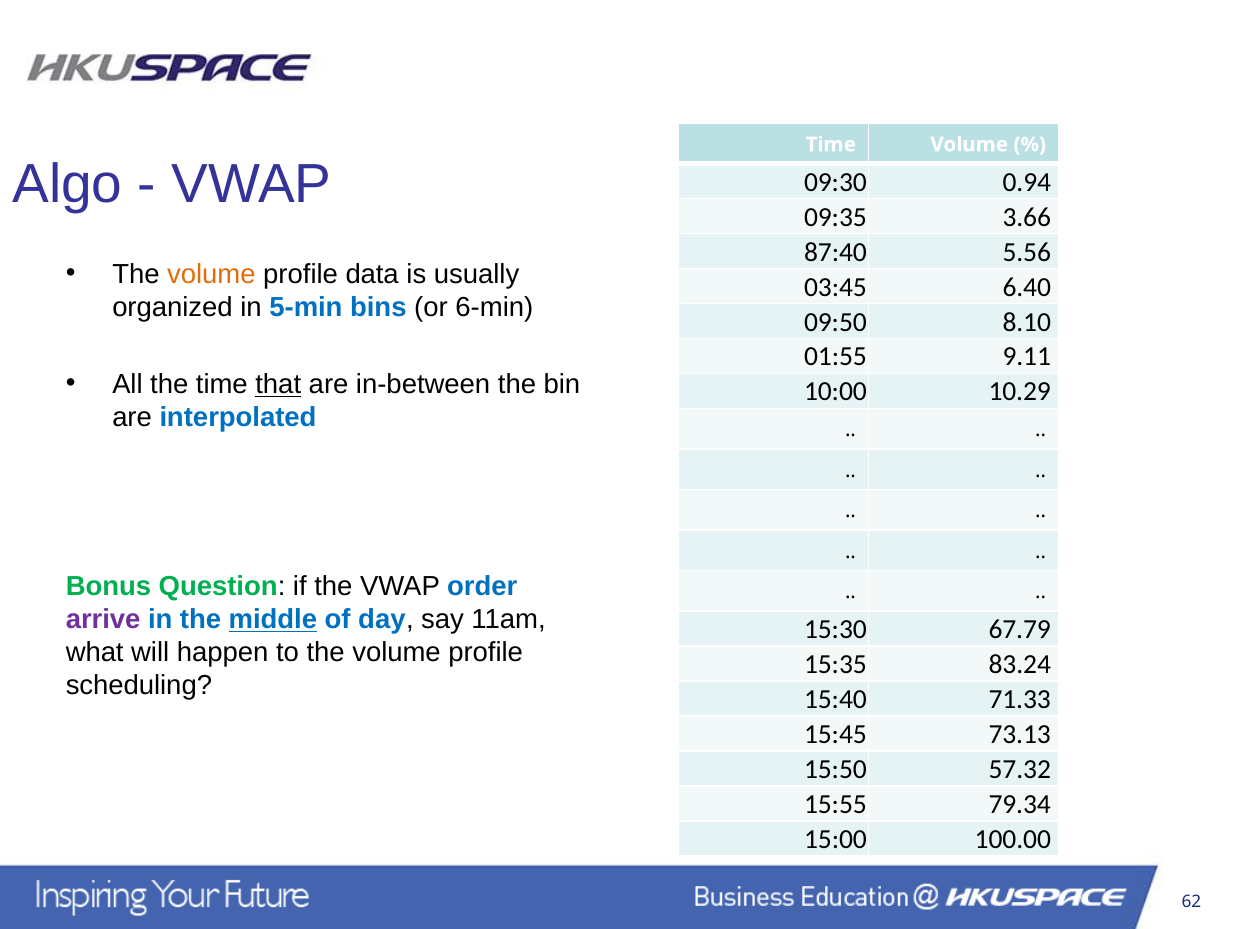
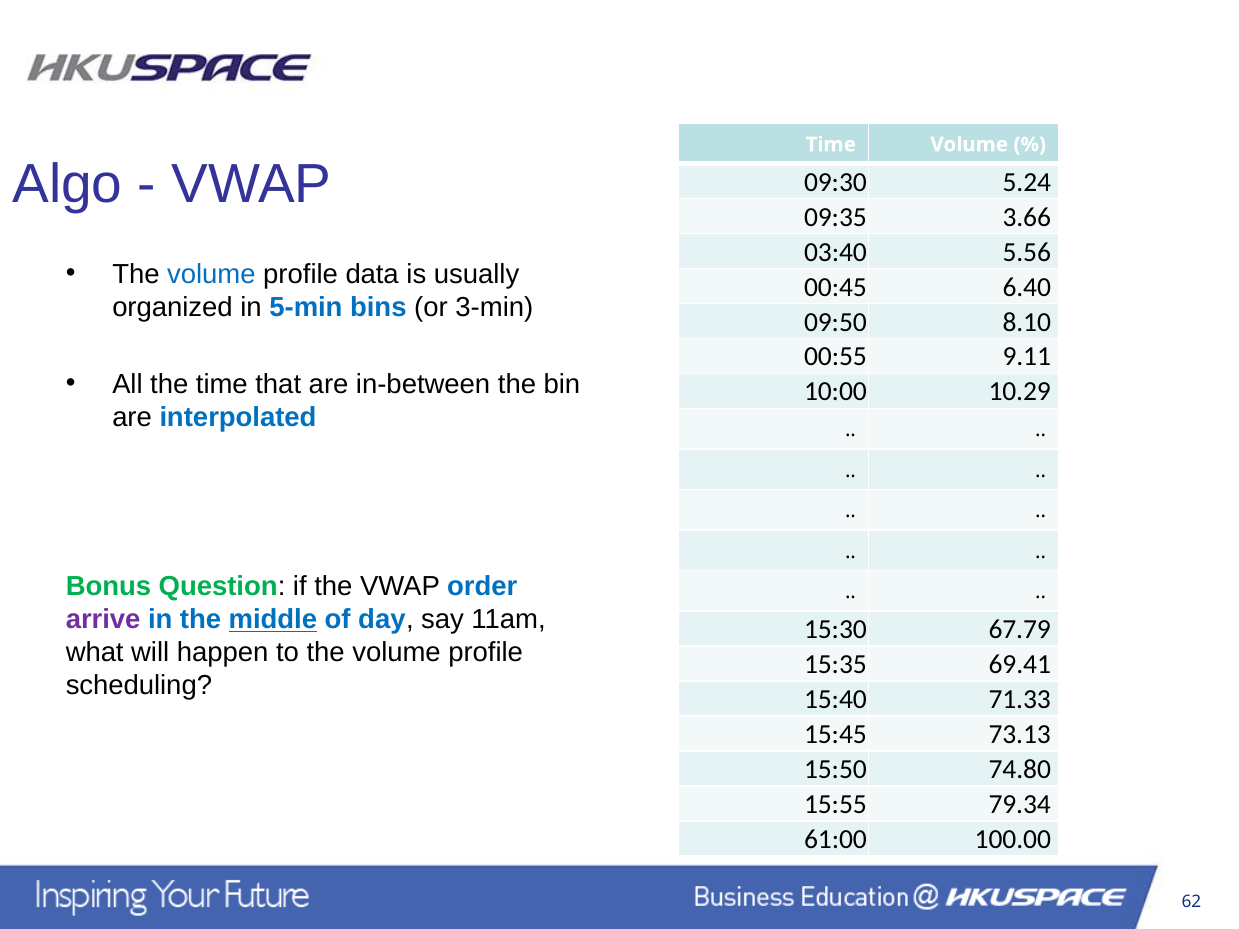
0.94: 0.94 -> 5.24 (1027, 182)
87:40: 87:40 -> 03:40 (835, 252)
volume colour: orange -> blue (211, 275)
03:45: 03:45 -> 00:45 (835, 287)
6-min: 6-min -> 3-min (494, 308)
01:55: 01:55 -> 00:55 (835, 357)
that underline: present -> none (278, 385)
83.24: 83.24 -> 69.41 (1020, 665)
57.32: 57.32 -> 74.80 (1020, 770)
15:00: 15:00 -> 61:00 (835, 839)
